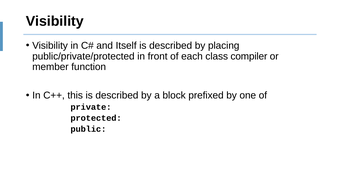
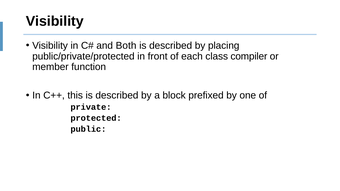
Itself: Itself -> Both (126, 46)
